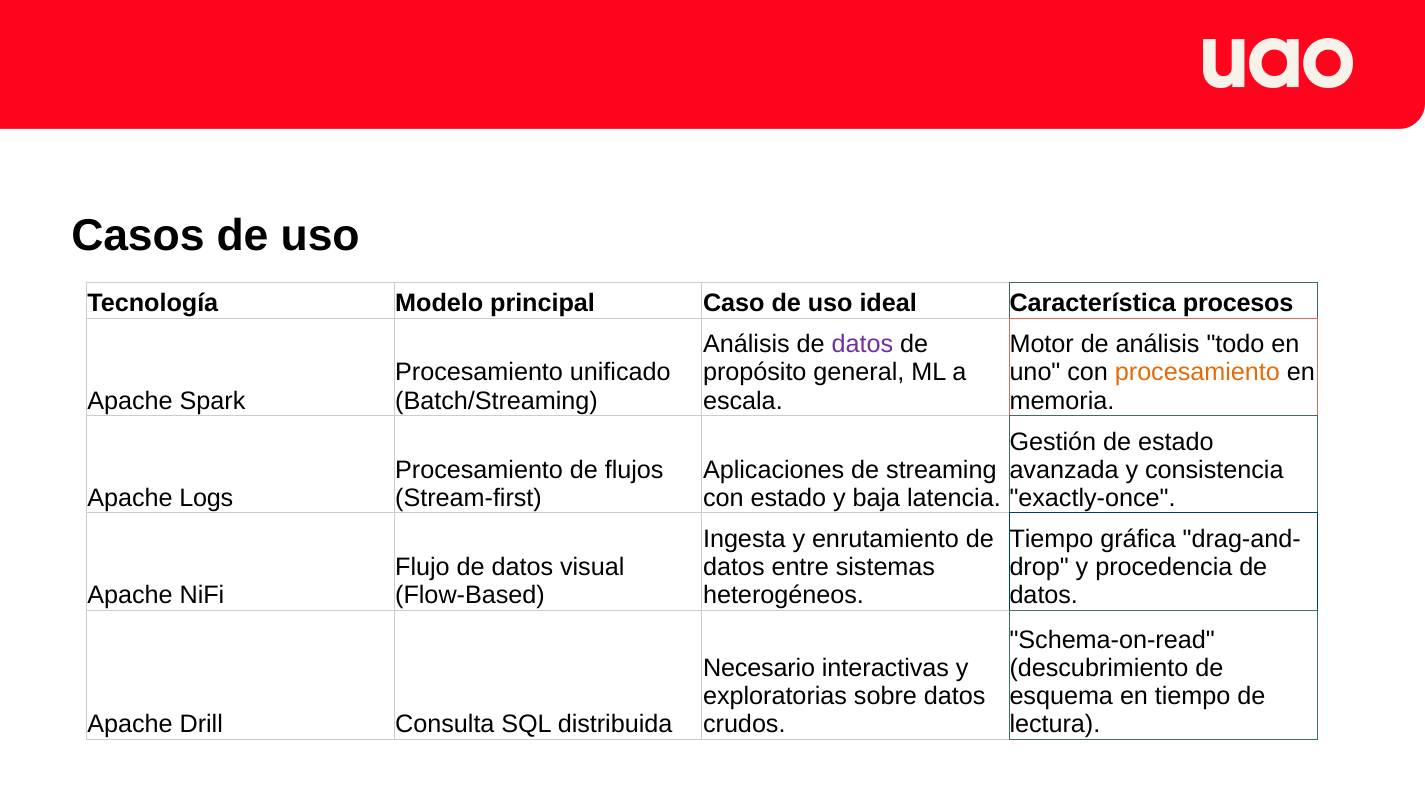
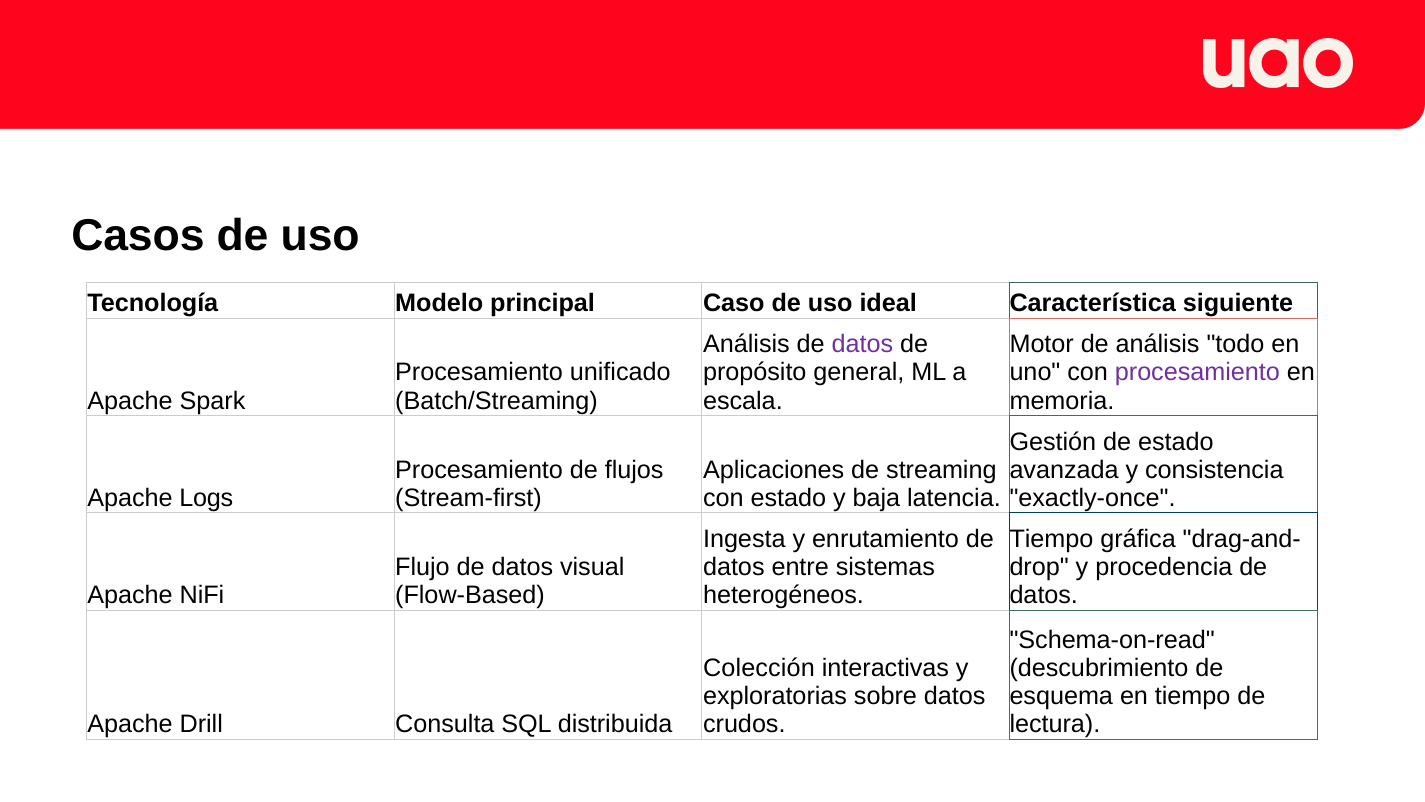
procesos: procesos -> siguiente (1238, 303)
procesamiento colour: orange -> purple (1197, 372)
Necesario: Necesario -> Colección (759, 668)
